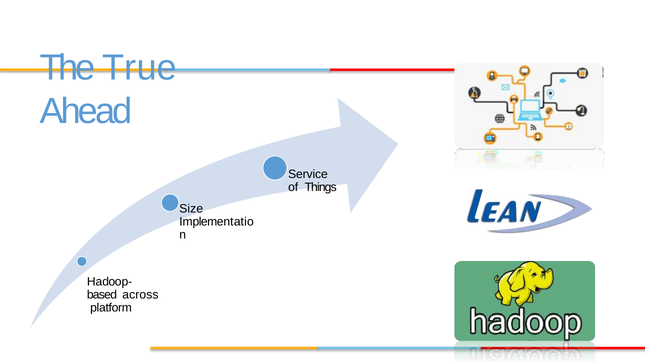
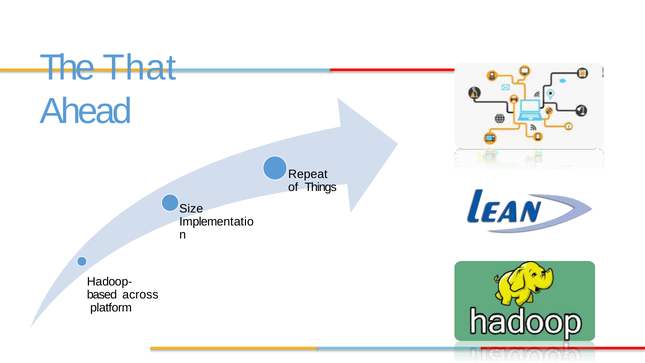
True: True -> That (140, 68)
Service: Service -> Repeat (308, 174)
